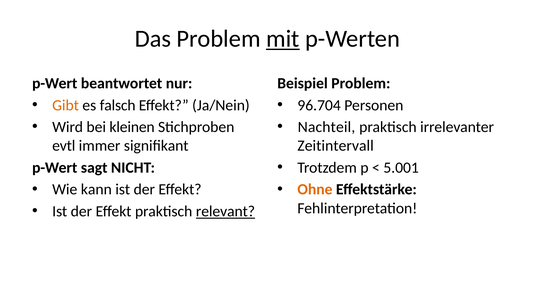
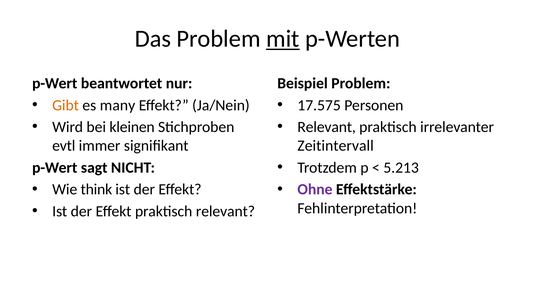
falsch: falsch -> many (118, 105)
96.704: 96.704 -> 17.575 (319, 105)
Nachteil: Nachteil -> Relevant (327, 127)
5.001: 5.001 -> 5.213 (401, 168)
kann: kann -> think (96, 189)
Ohne colour: orange -> purple (315, 189)
relevant underline: present -> none (225, 211)
